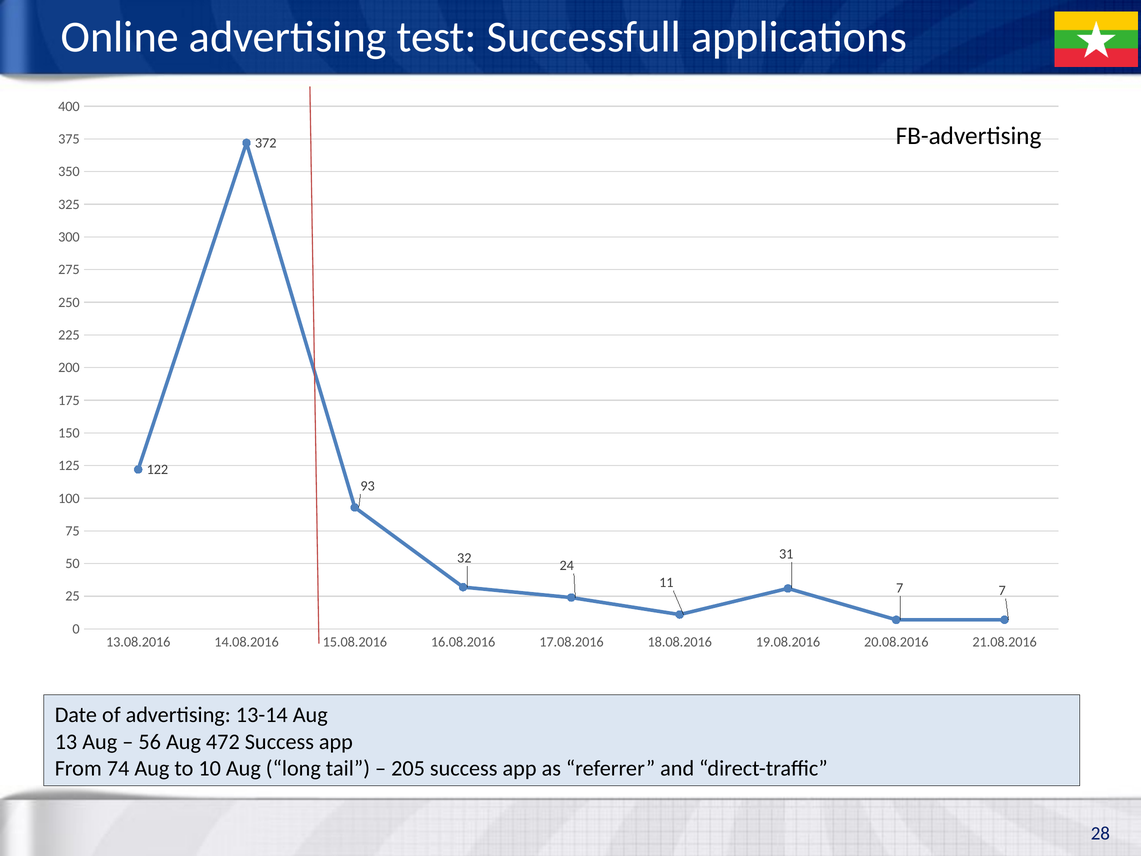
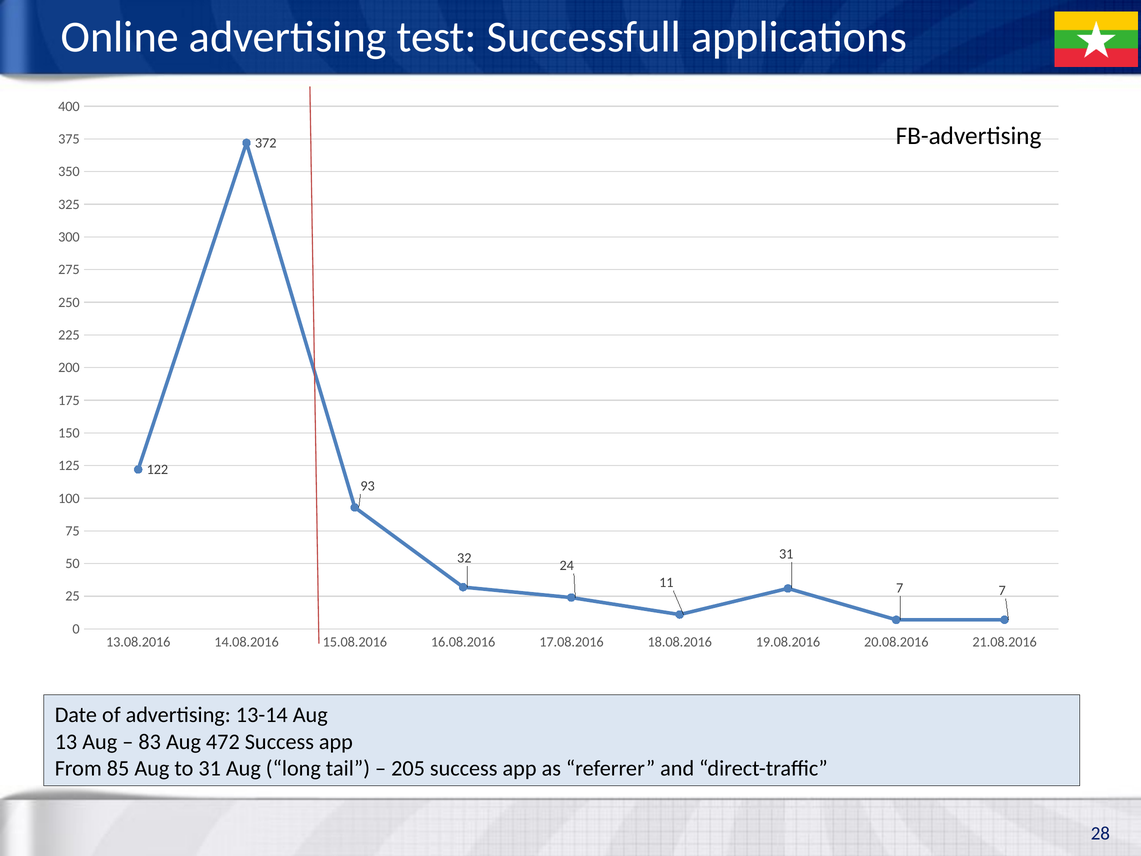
56: 56 -> 83 (150, 742)
74: 74 -> 85 (118, 768)
to 10: 10 -> 31 (210, 768)
